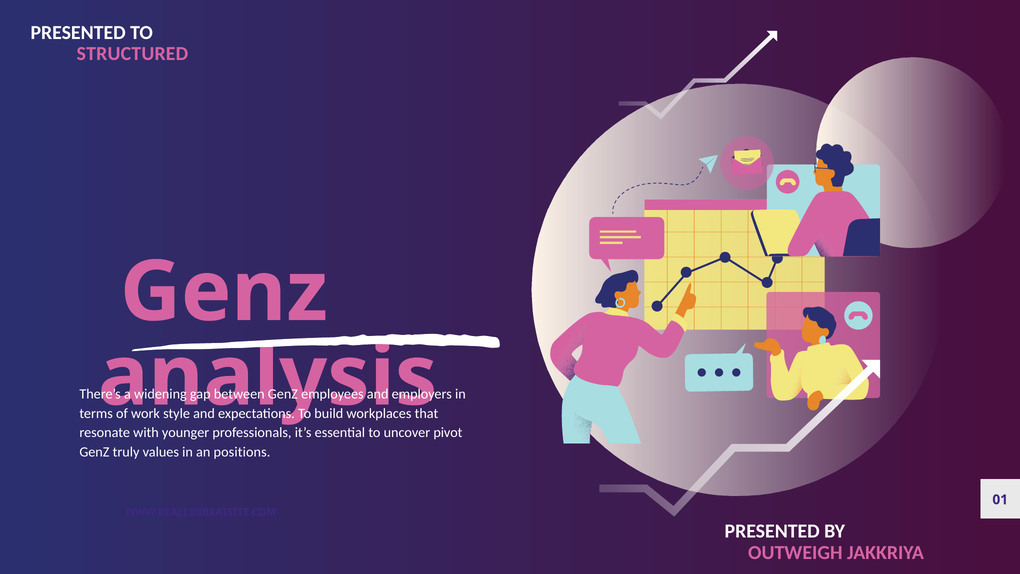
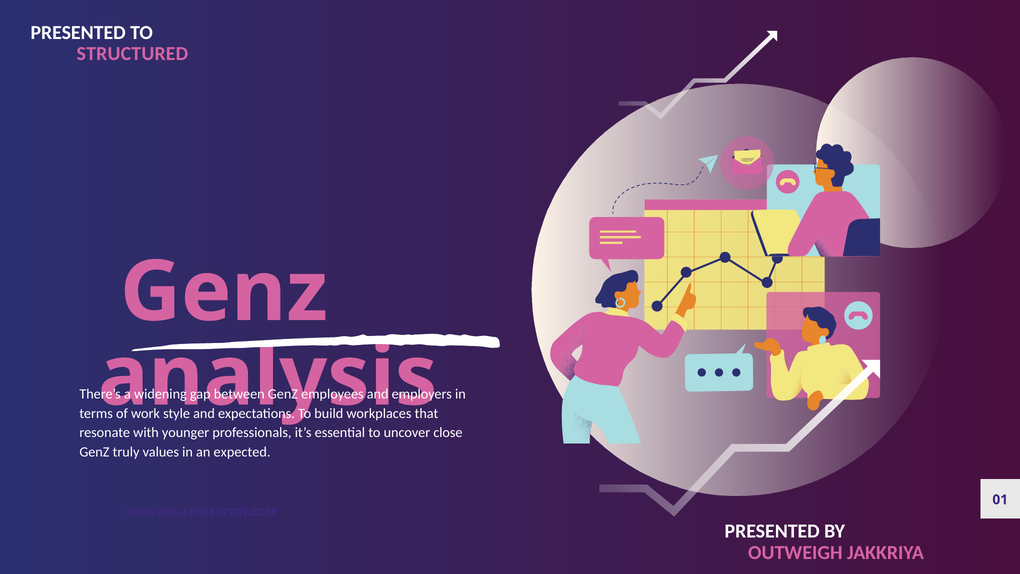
pivot: pivot -> close (448, 433)
positions: positions -> expected (242, 452)
